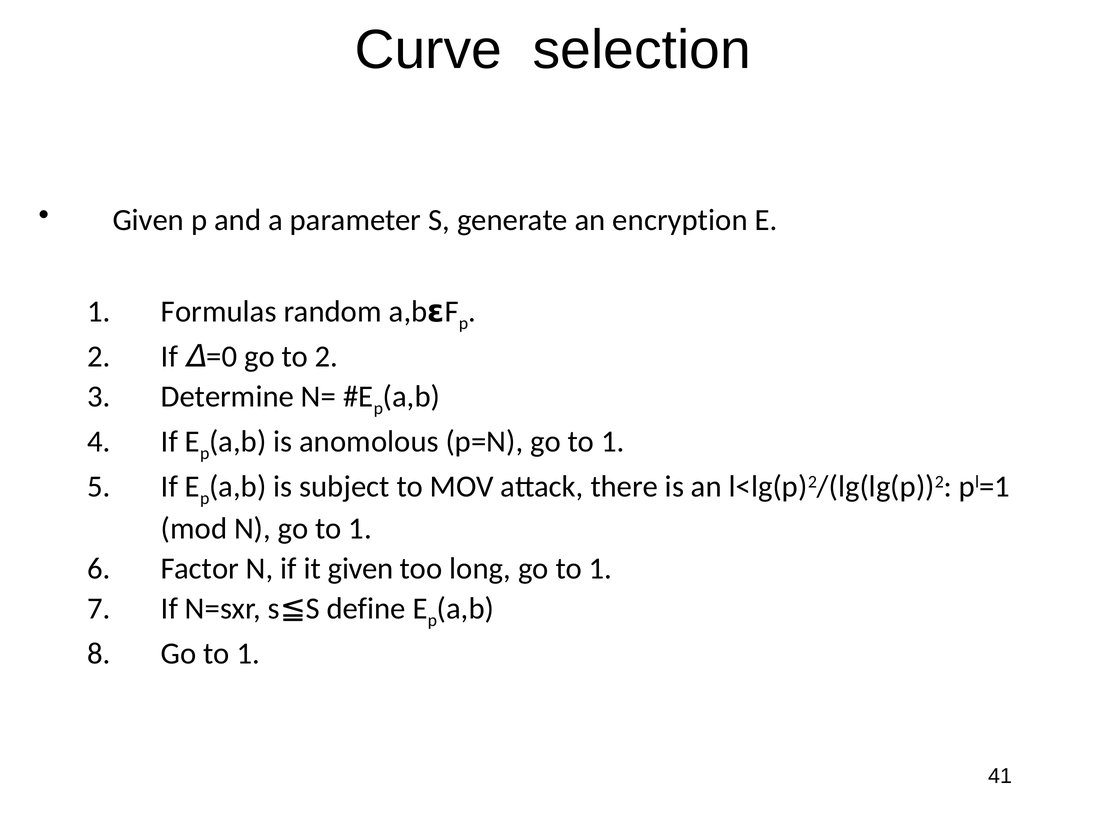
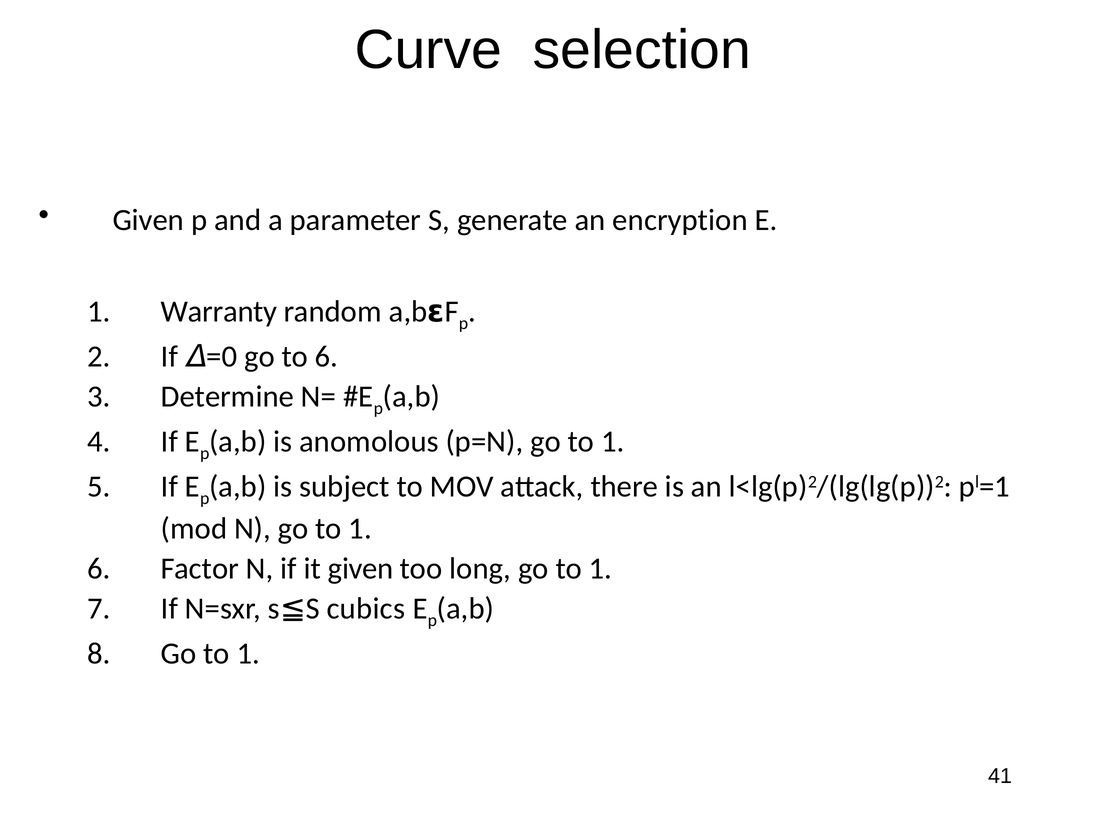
Formulas: Formulas -> Warranty (219, 311)
to 2: 2 -> 6 (327, 356)
define: define -> cubics (366, 608)
